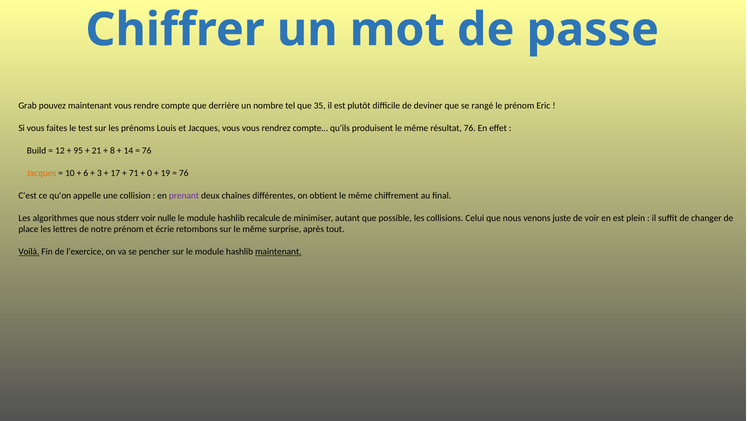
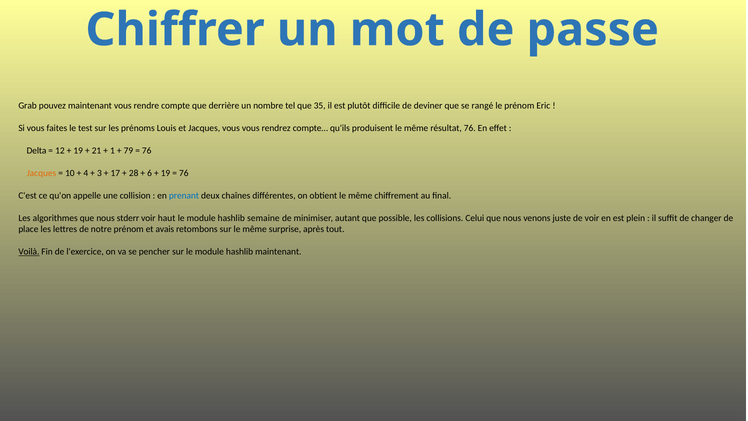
Build: Build -> Delta (37, 150)
95: 95 -> 19 (78, 150)
8: 8 -> 1 (112, 150)
14: 14 -> 79 (128, 150)
6: 6 -> 4 (86, 173)
71: 71 -> 28 (134, 173)
0: 0 -> 6 (150, 173)
prenant colour: purple -> blue (184, 195)
nulle: nulle -> haut (167, 218)
recalcule: recalcule -> semaine (263, 218)
écrie: écrie -> avais (165, 229)
maintenant underline: present -> none (278, 251)
